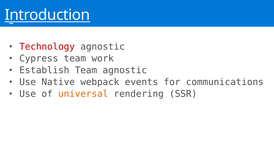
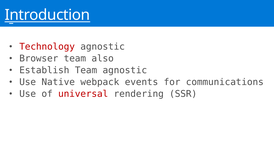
Cypress: Cypress -> Browser (39, 58)
work: work -> also (103, 58)
universal colour: orange -> red (83, 94)
